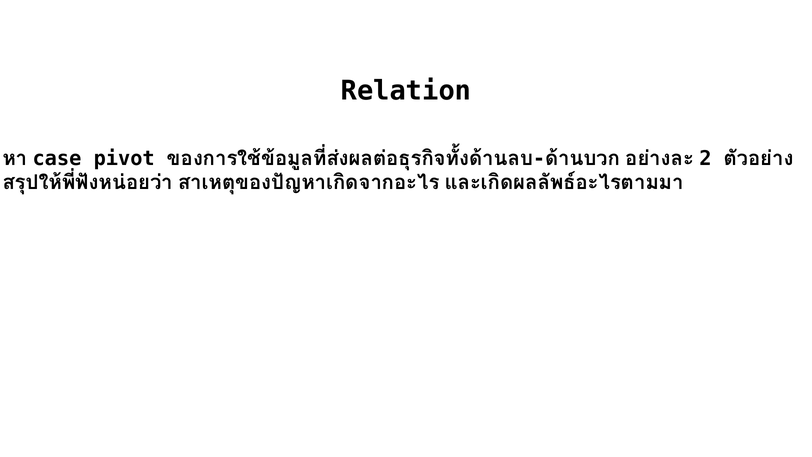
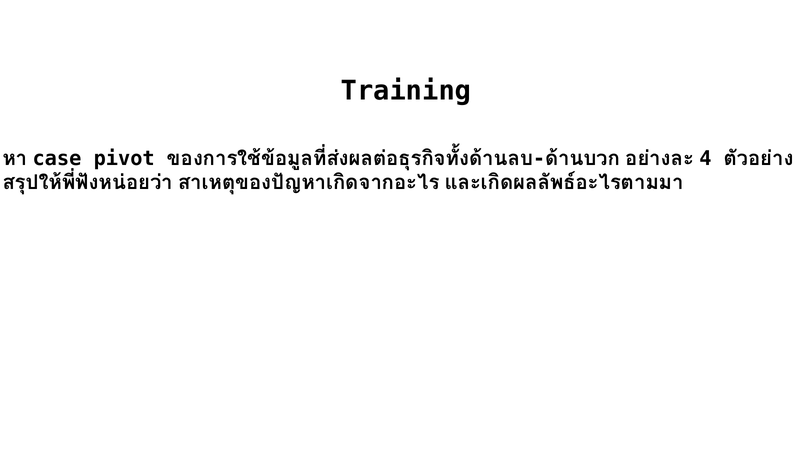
Relation: Relation -> Training (406, 91)
2: 2 -> 4 (705, 158)
